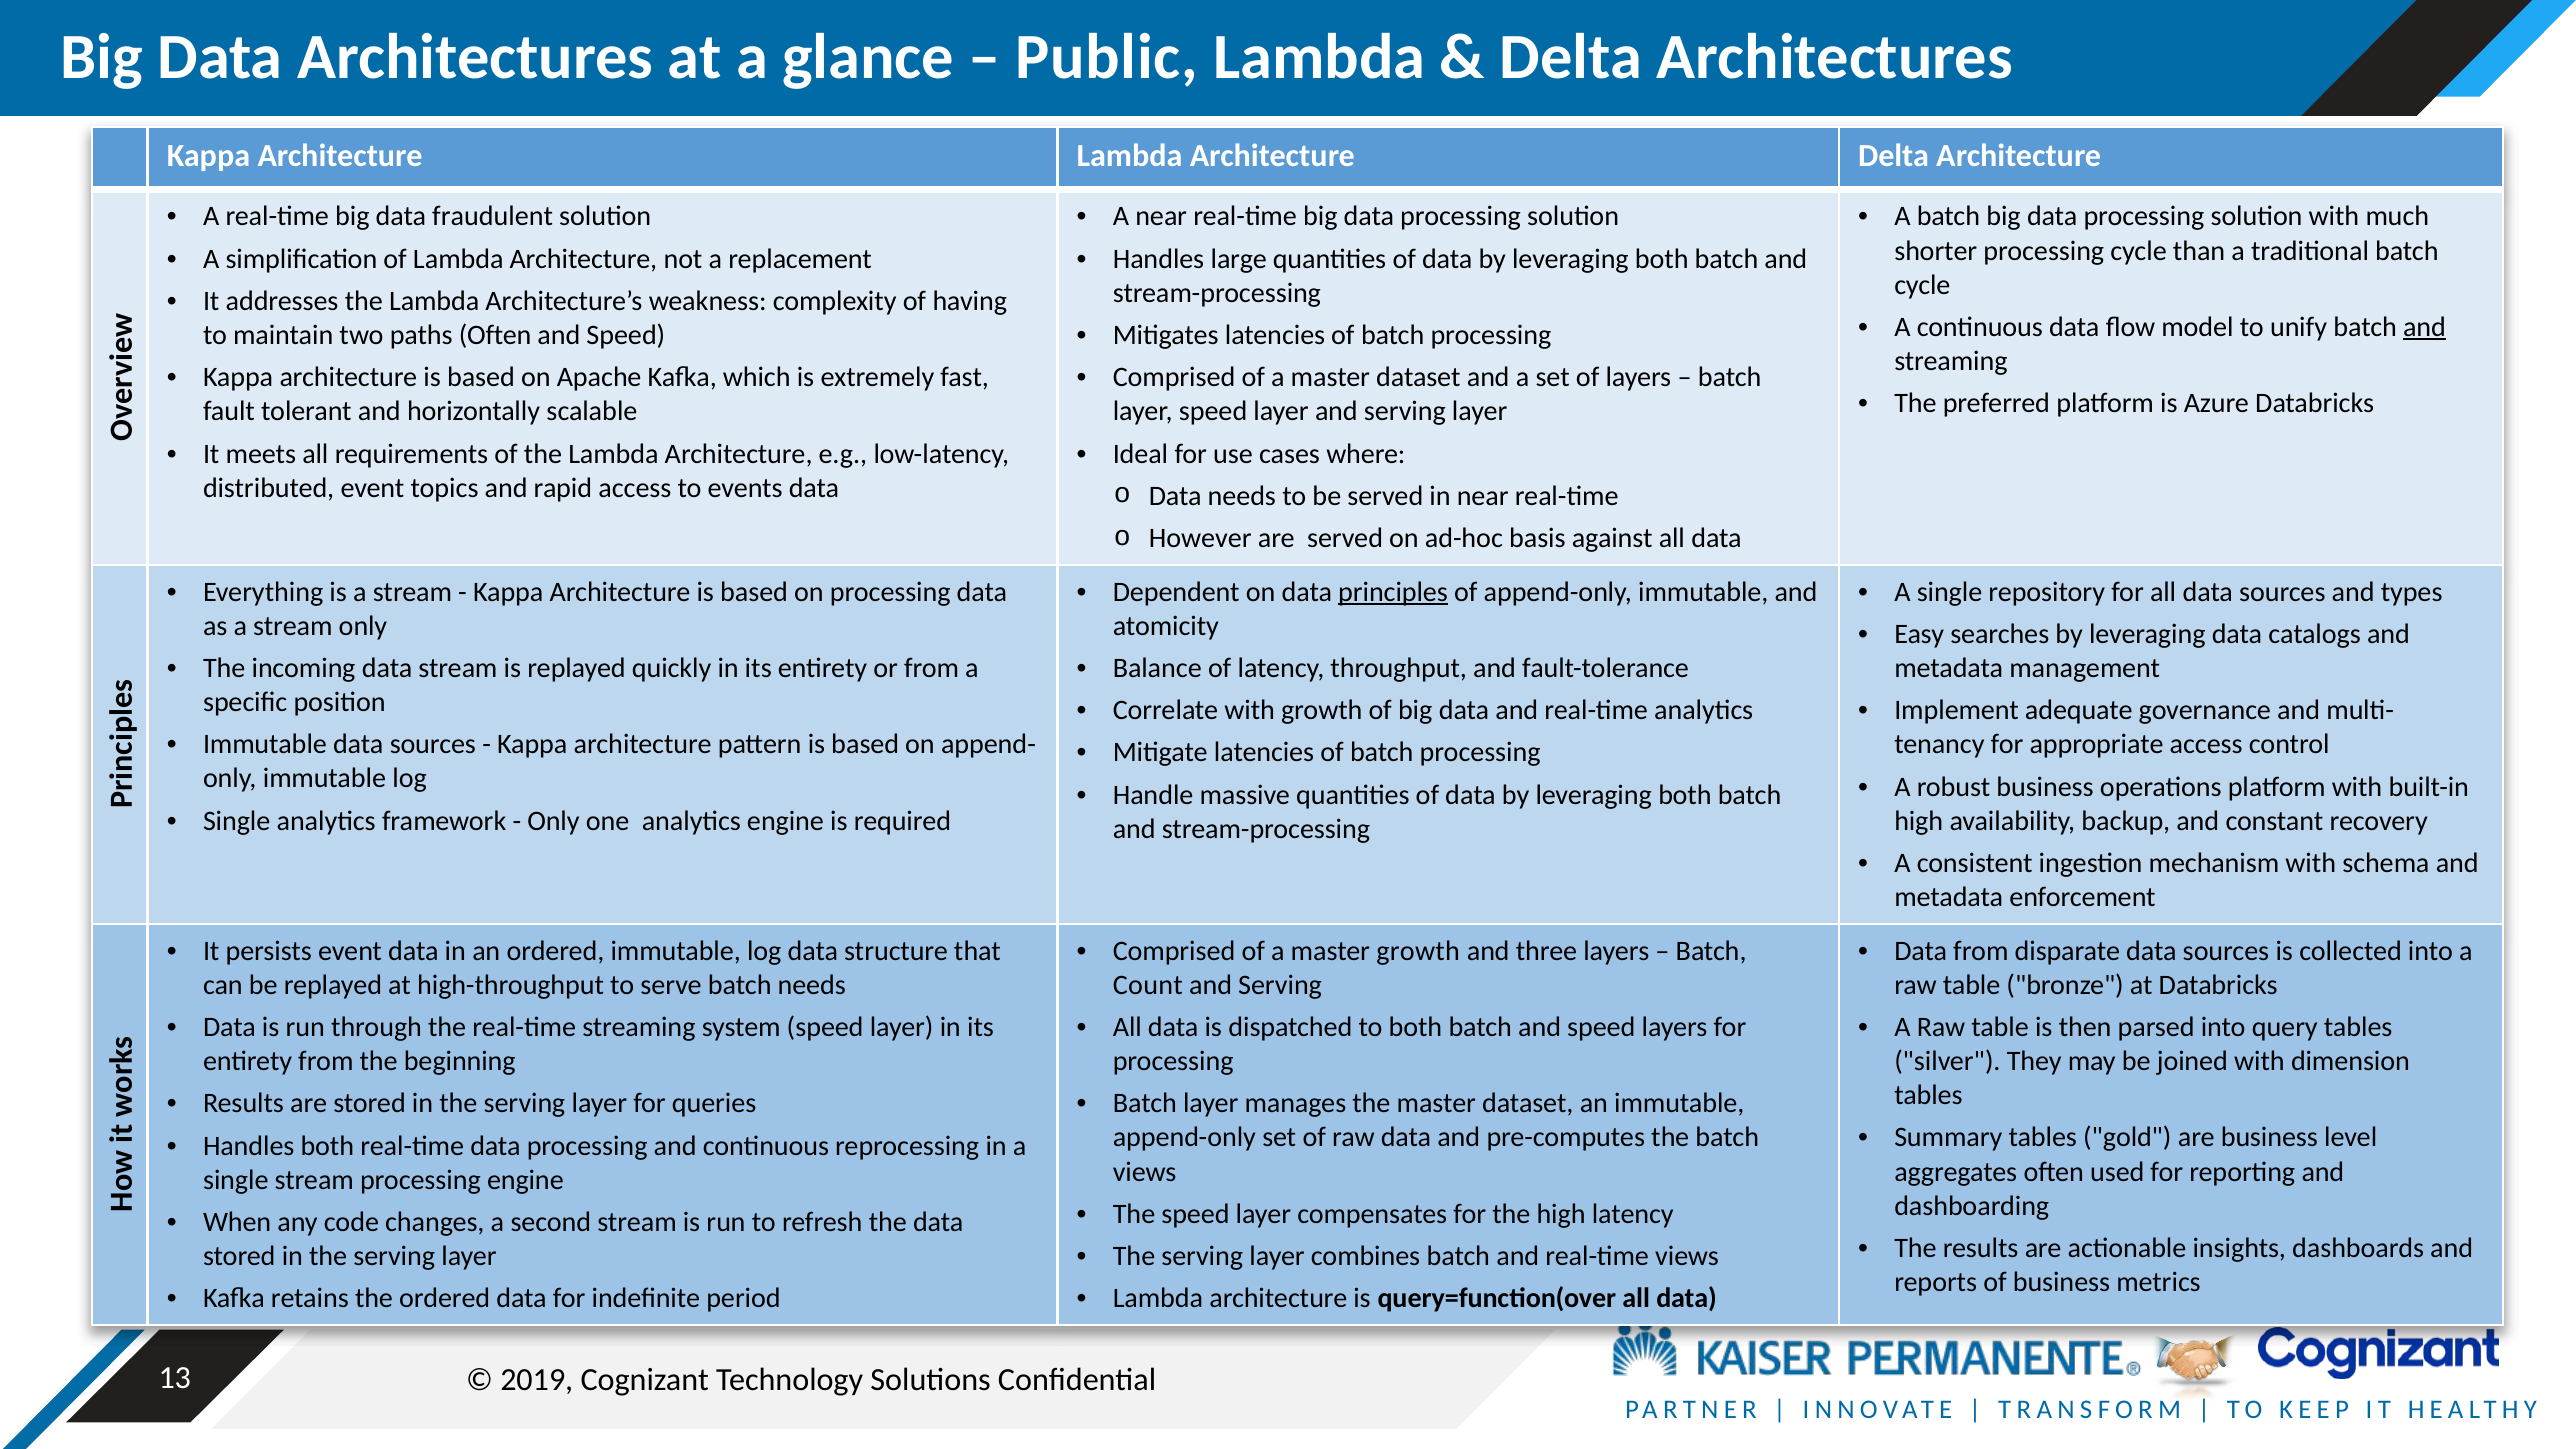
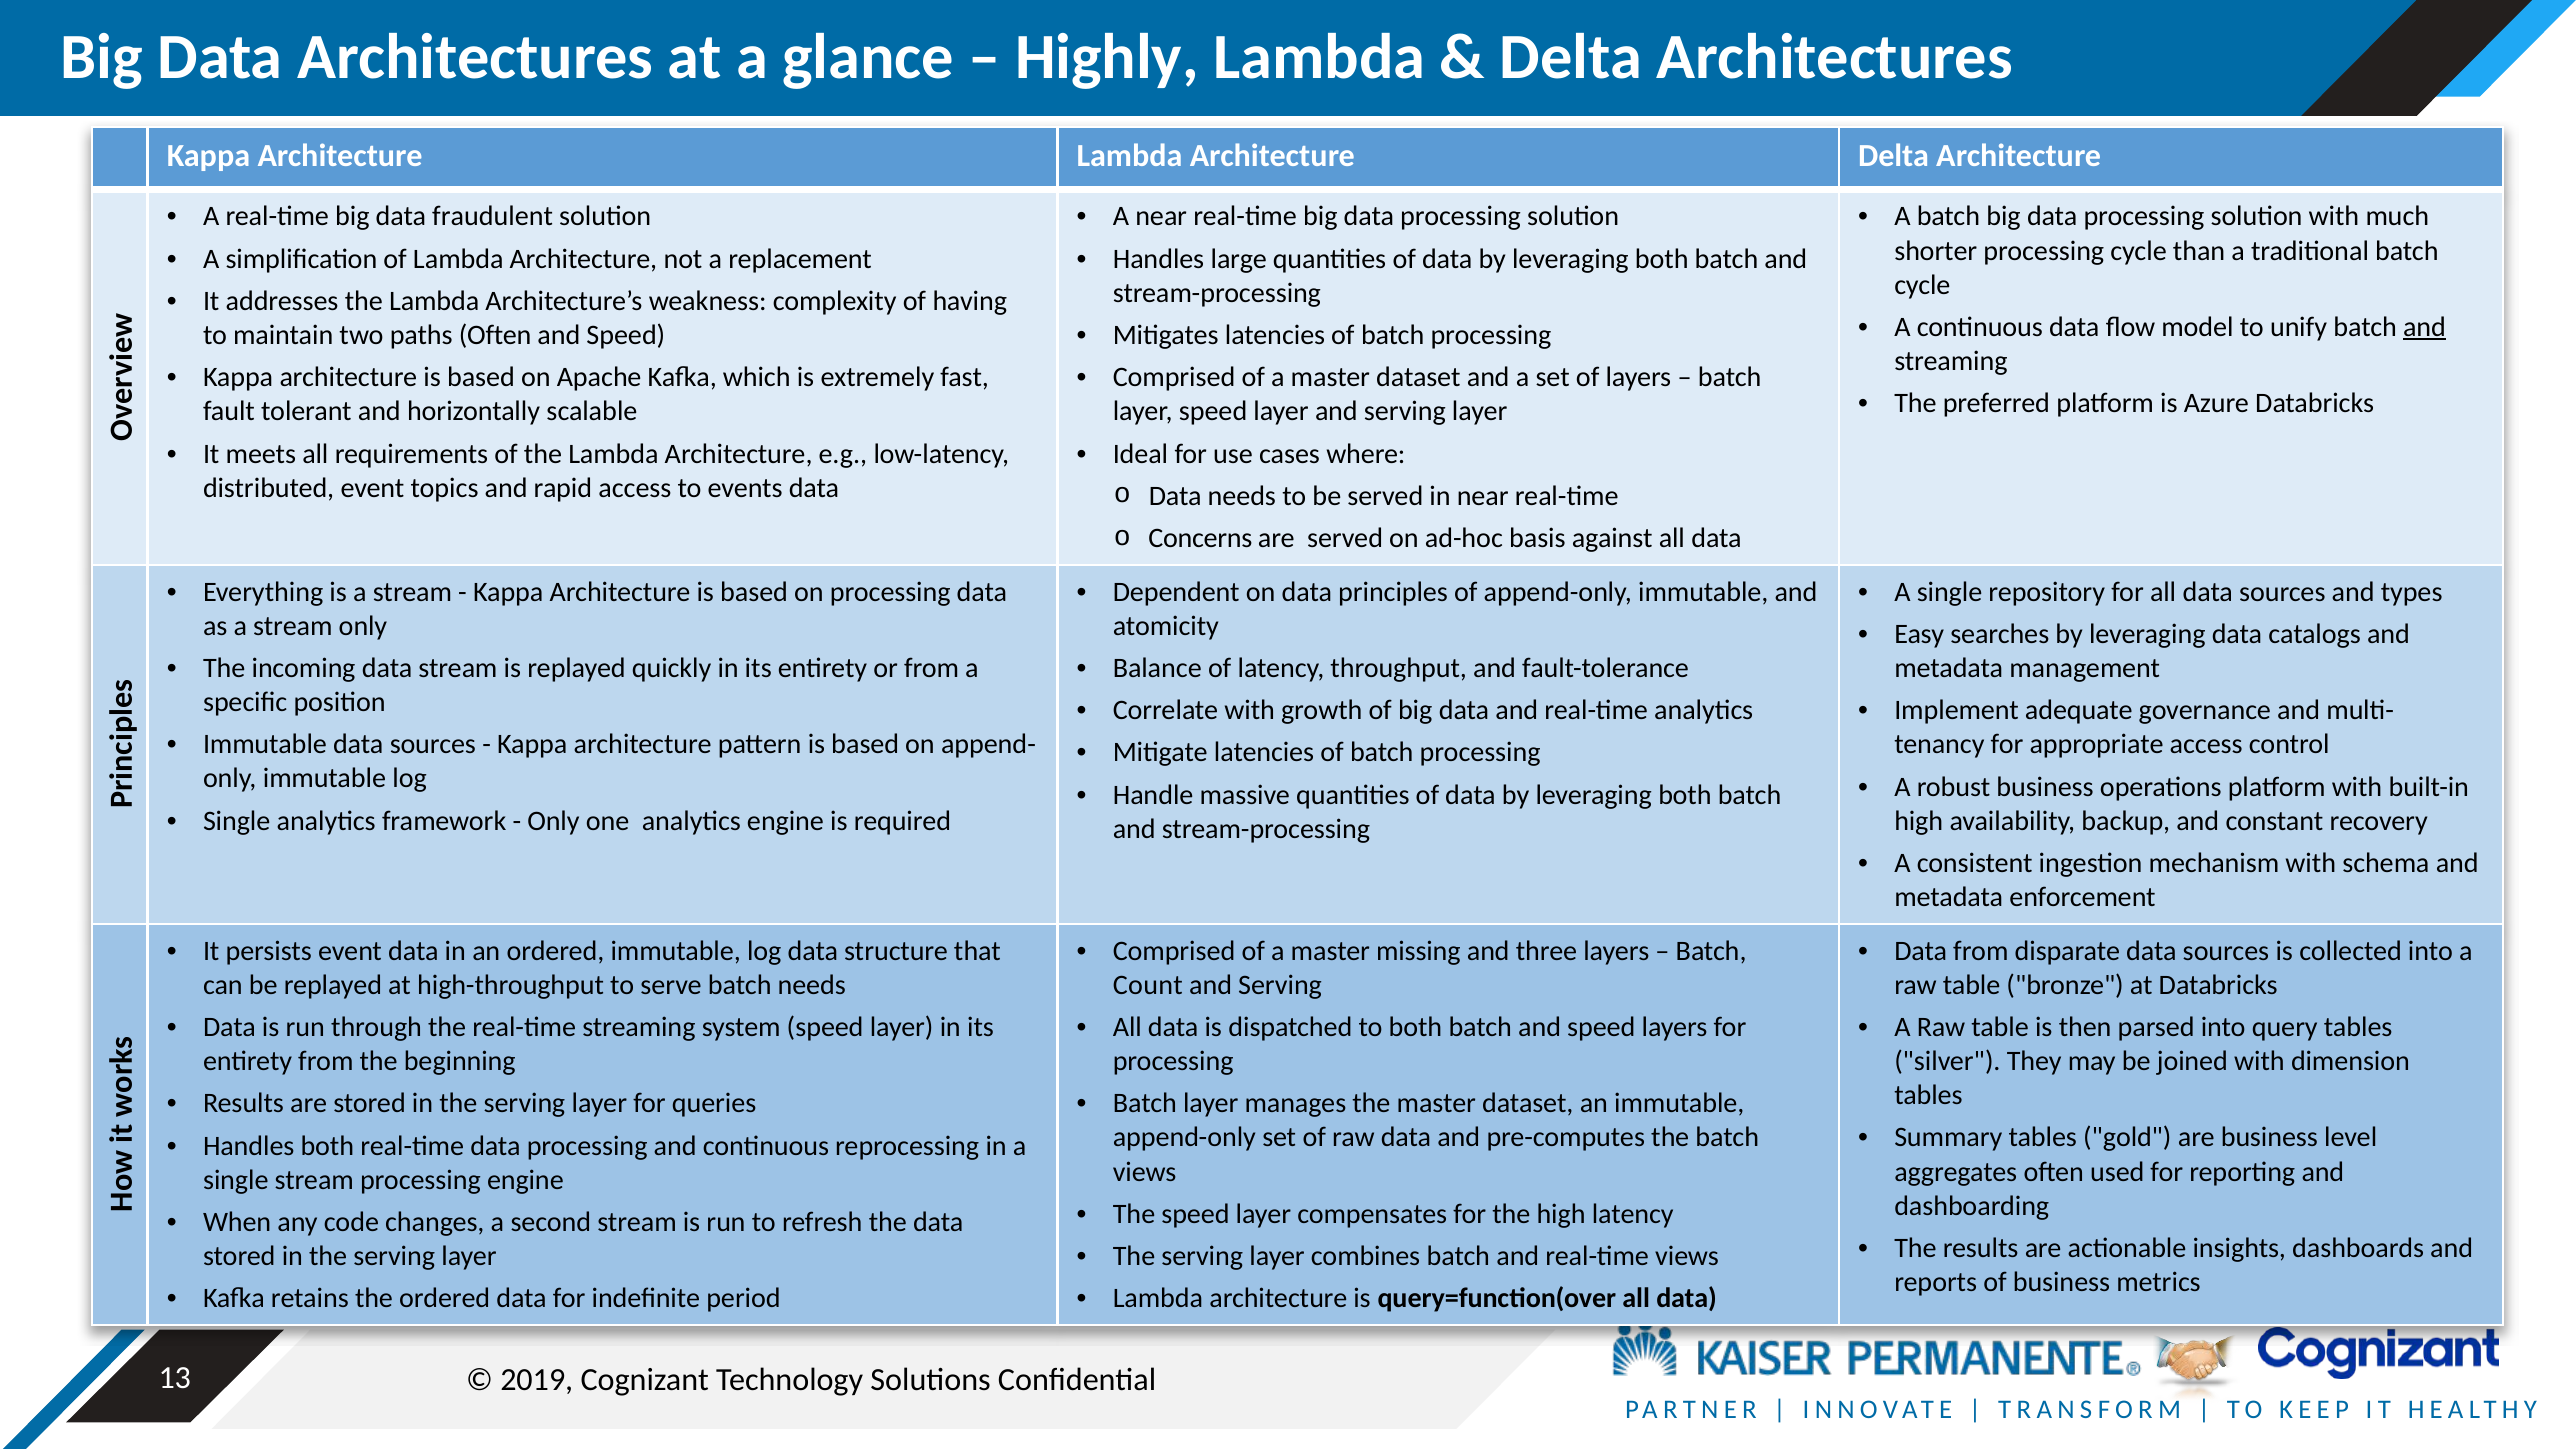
Public: Public -> Highly (1107, 58)
However: However -> Concerns (1200, 538)
principles underline: present -> none (1393, 592)
master growth: growth -> missing (1418, 951)
